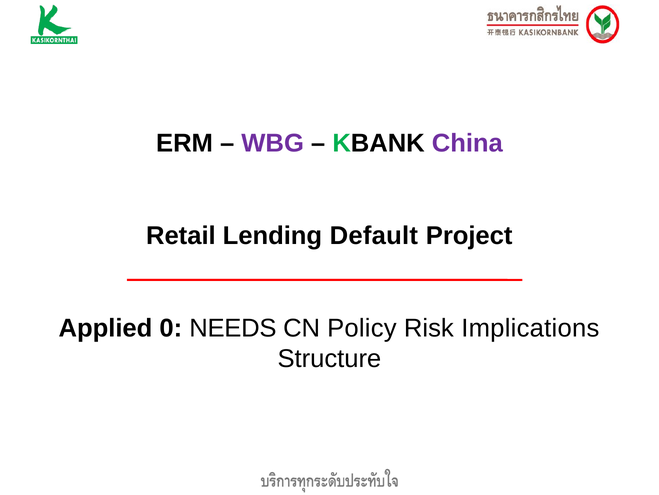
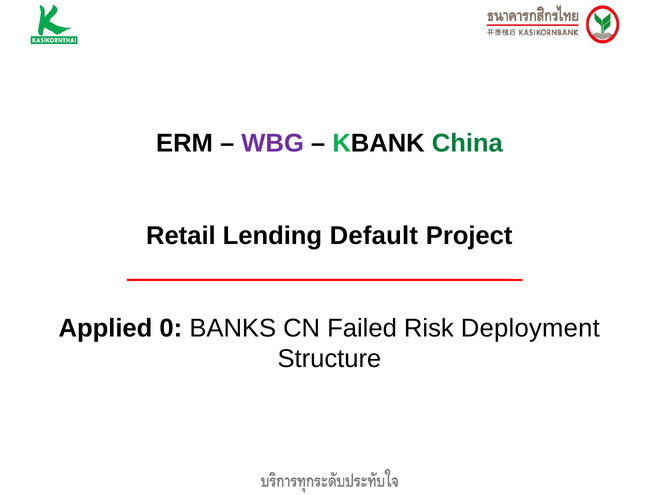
China colour: purple -> green (467, 143)
NEEDS: NEEDS -> BANKS (233, 328)
Policy: Policy -> Failed (362, 328)
Implications: Implications -> Deployment (530, 328)
